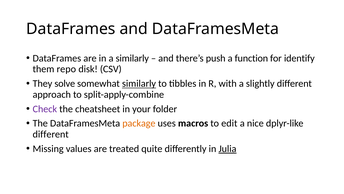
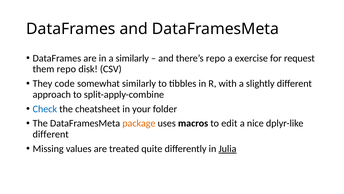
there’s push: push -> repo (216, 58)
function: function -> exercise (251, 58)
identify: identify -> request (299, 58)
solve: solve -> code (65, 83)
similarly underline: present -> none (139, 83)
Check colour: purple -> blue (45, 109)
